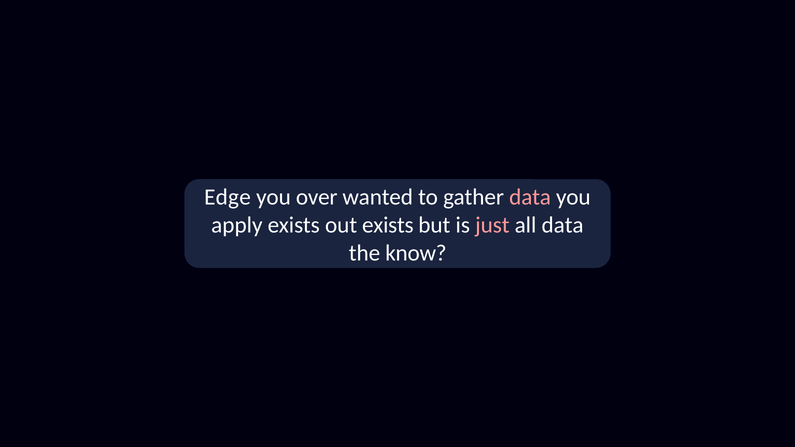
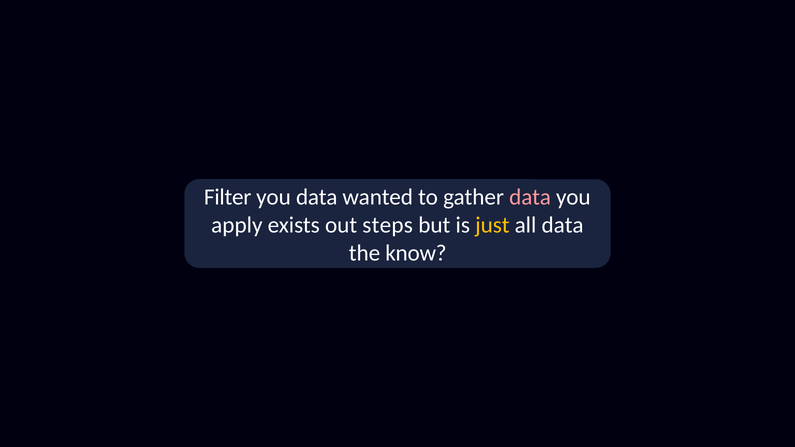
Edge: Edge -> Filter (228, 197)
you over: over -> data (317, 197)
out exists: exists -> steps (388, 225)
just colour: pink -> yellow (492, 225)
